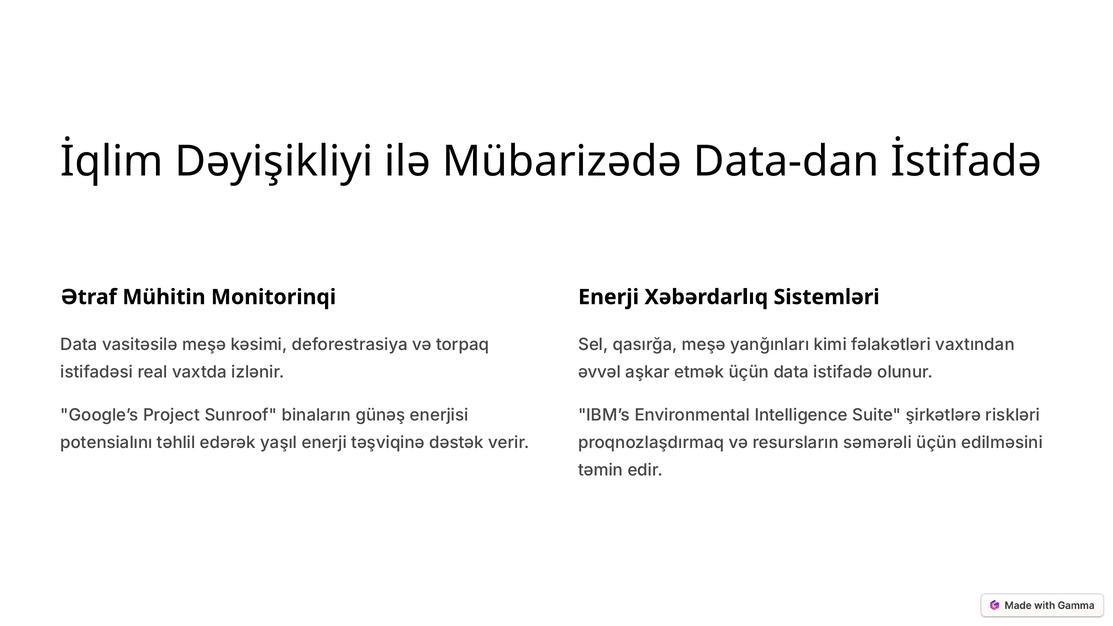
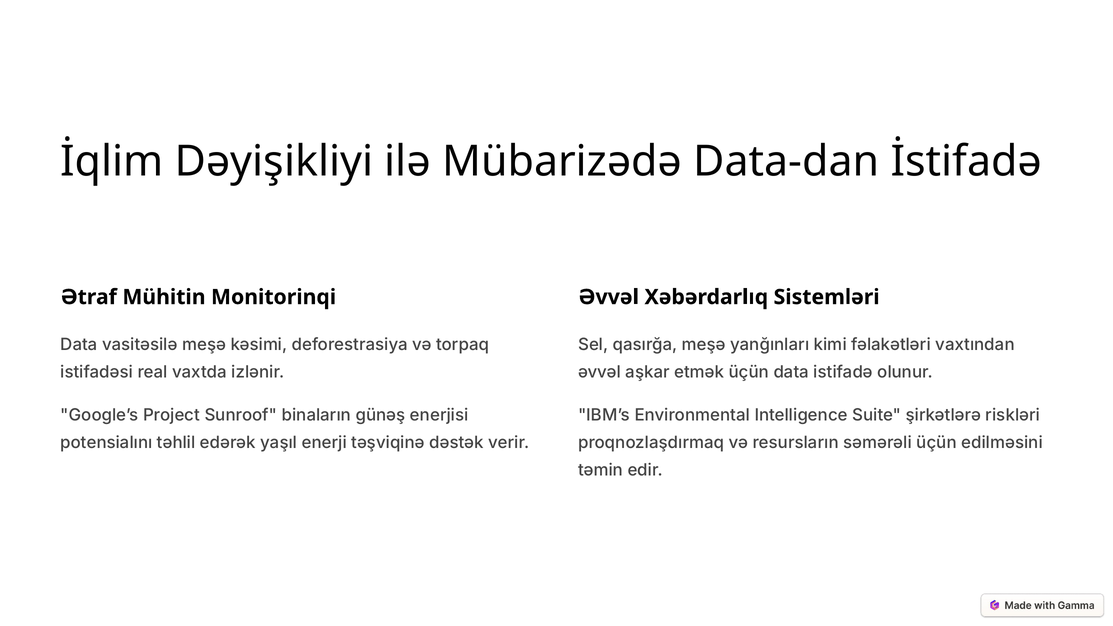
Enerji: Enerji -> Əvvəl (609, 297)
